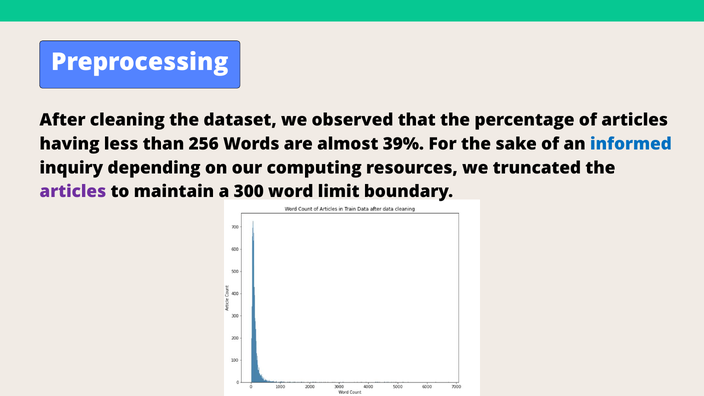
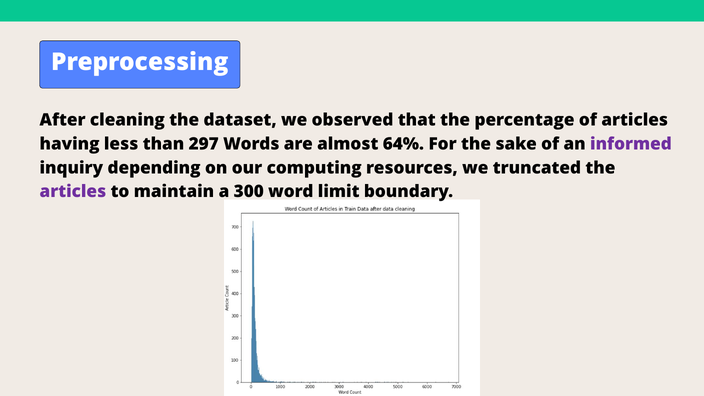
256: 256 -> 297 (204, 144)
39%: 39% -> 64% (403, 144)
informed colour: blue -> purple (631, 144)
